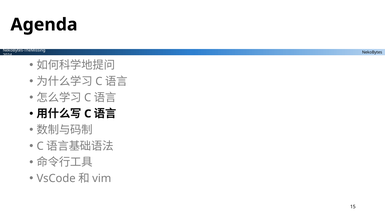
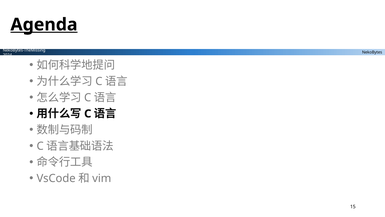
Agenda underline: none -> present (44, 25)
